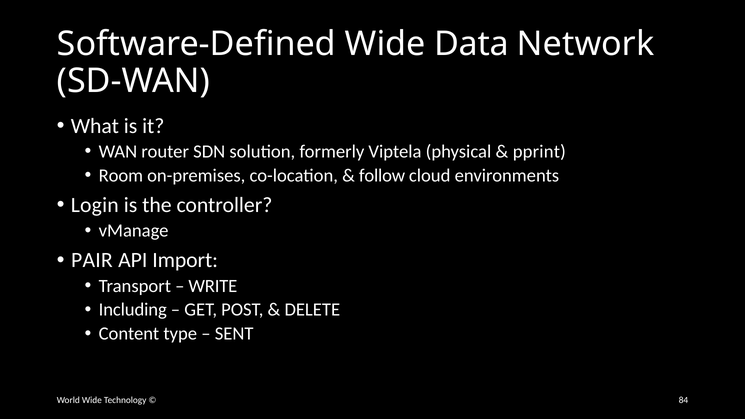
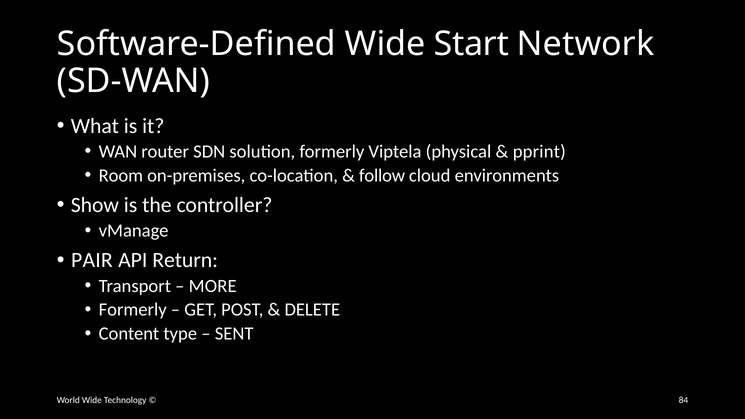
Data: Data -> Start (471, 44)
Login: Login -> Show (95, 205)
Import: Import -> Return (185, 260)
WRITE: WRITE -> MORE (213, 286)
Including: Including -> Formerly (133, 310)
